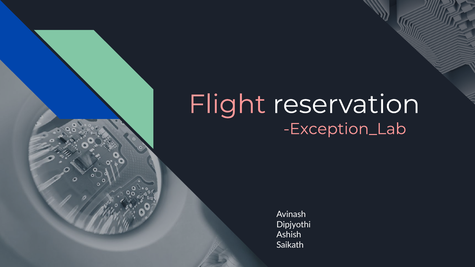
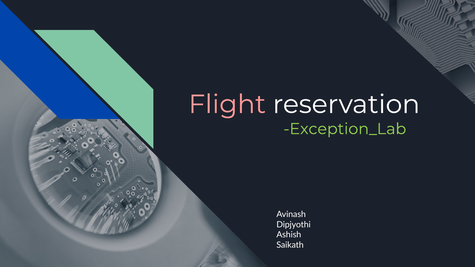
Exception_Lab colour: pink -> light green (345, 129)
